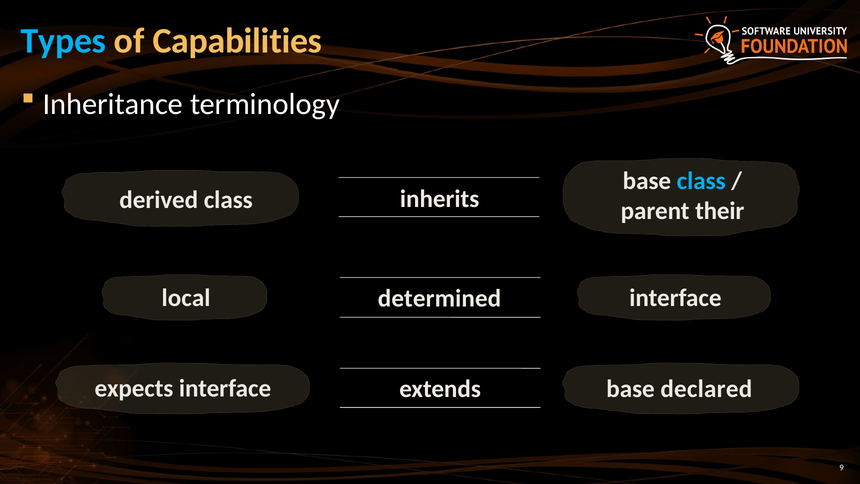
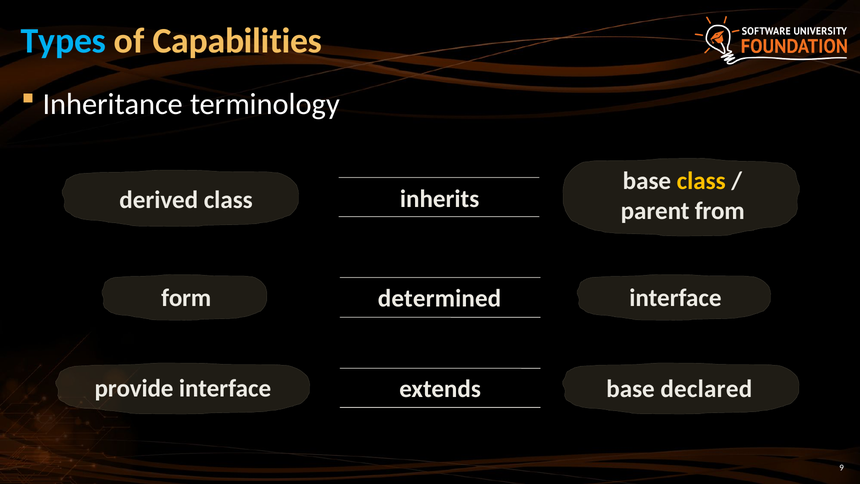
class colour: light blue -> yellow (701, 181)
their: their -> from (720, 211)
local: local -> form (186, 298)
expects: expects -> provide (134, 389)
